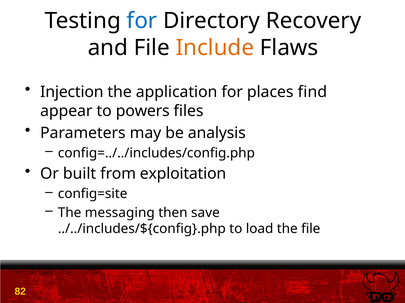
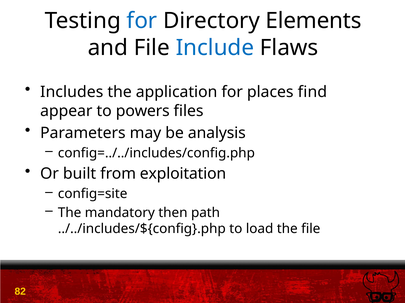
Recovery: Recovery -> Elements (314, 21)
Include colour: orange -> blue (215, 48)
Injection: Injection -> Includes (72, 92)
messaging: messaging -> mandatory (120, 213)
save: save -> path (205, 213)
